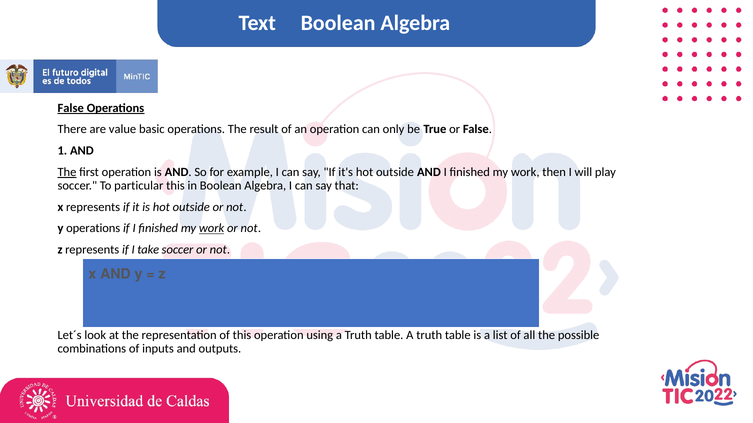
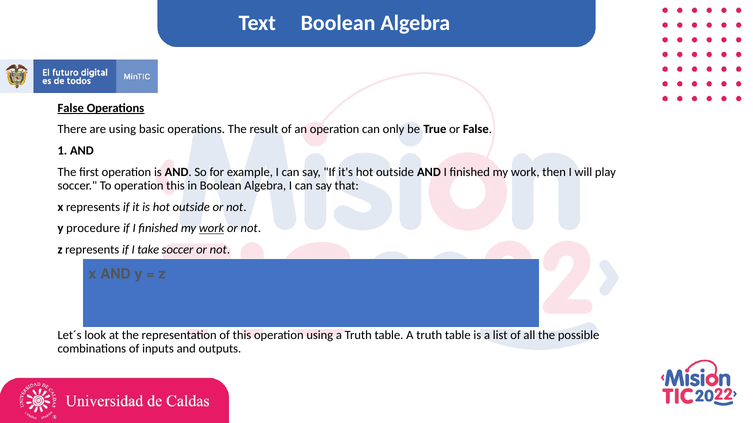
are value: value -> using (122, 130)
The underline: present -> none (67, 172)
To particular: particular -> operation (139, 186)
y operations: operations -> procedure (93, 229)
